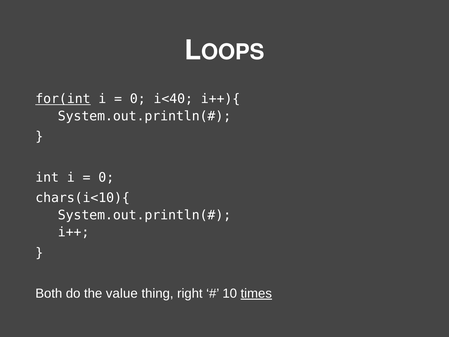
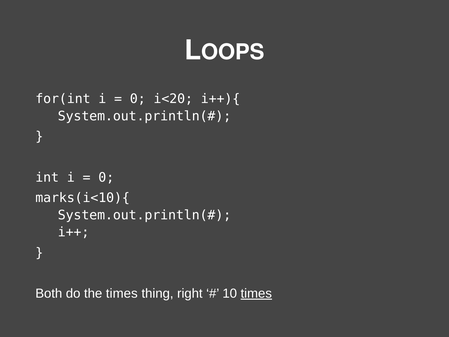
for(int underline: present -> none (63, 99)
i<40: i<40 -> i<20 (173, 99)
chars(i<10){: chars(i<10){ -> marks(i<10){ (83, 198)
the value: value -> times (122, 293)
